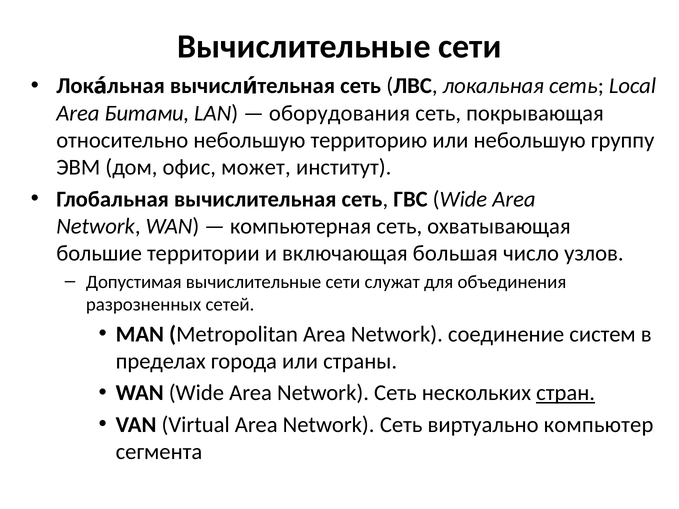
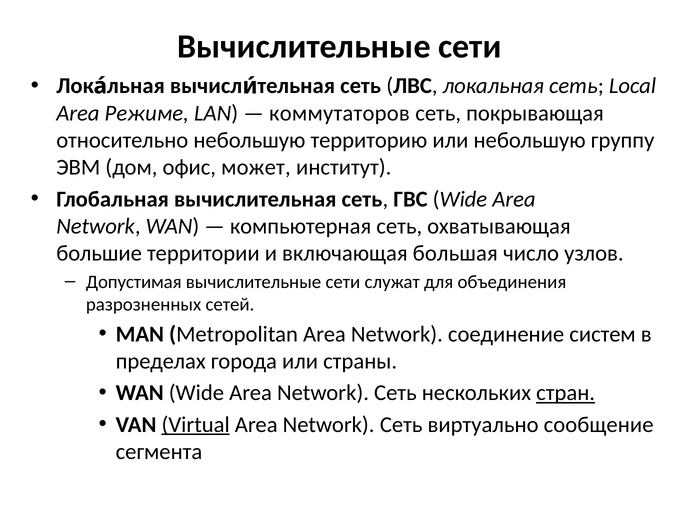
Битами: Битами -> Режиме (147, 113)
оборудования: оборудования -> коммутаторов (339, 113)
Virtual underline: none -> present (196, 425)
компьютер: компьютер -> сообщение (599, 425)
